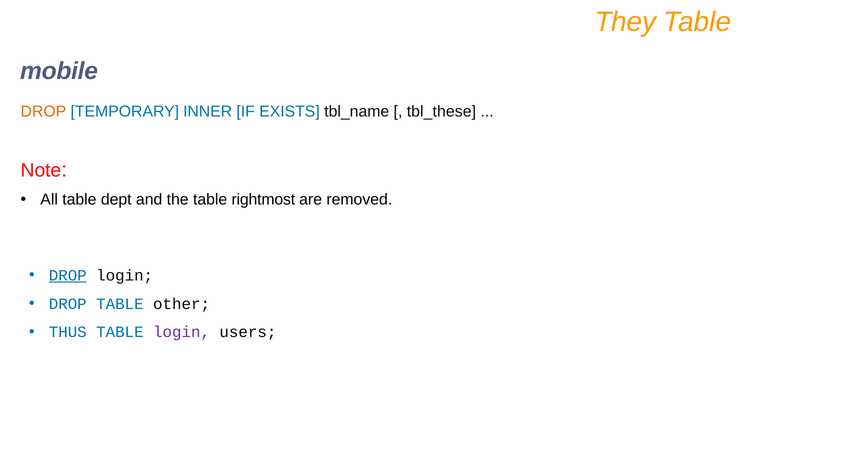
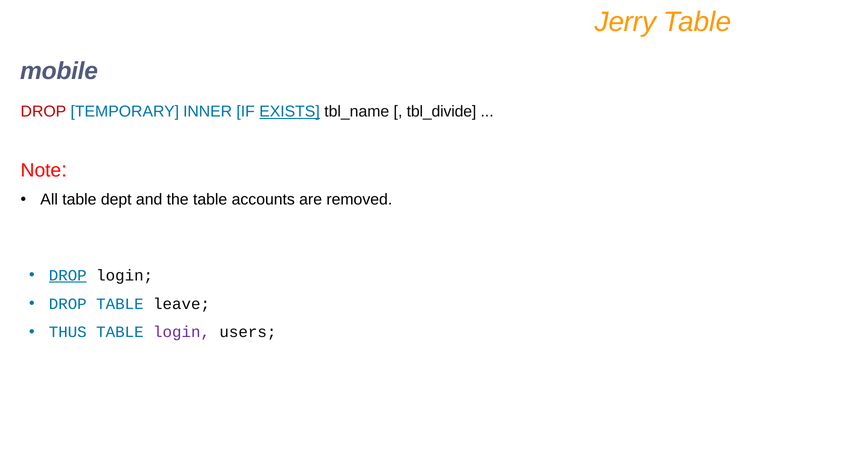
They: They -> Jerry (625, 22)
DROP colour: orange -> red (43, 112)
EXISTS underline: none -> present (290, 112)
tbl_these: tbl_these -> tbl_divide (442, 112)
rightmost: rightmost -> accounts (263, 200)
other: other -> leave (182, 304)
